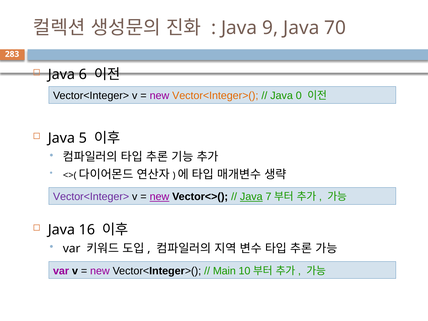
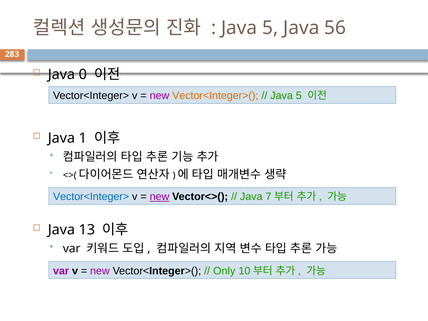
9: 9 -> 5 (270, 28)
70: 70 -> 56 (335, 28)
6: 6 -> 0 (83, 74)
0: 0 -> 5 (299, 96)
5: 5 -> 1 (83, 138)
Vector<Integer> colour: purple -> blue (91, 197)
Java underline: present -> none (251, 197)
16: 16 -> 13 (87, 230)
Main: Main -> Only (224, 271)
